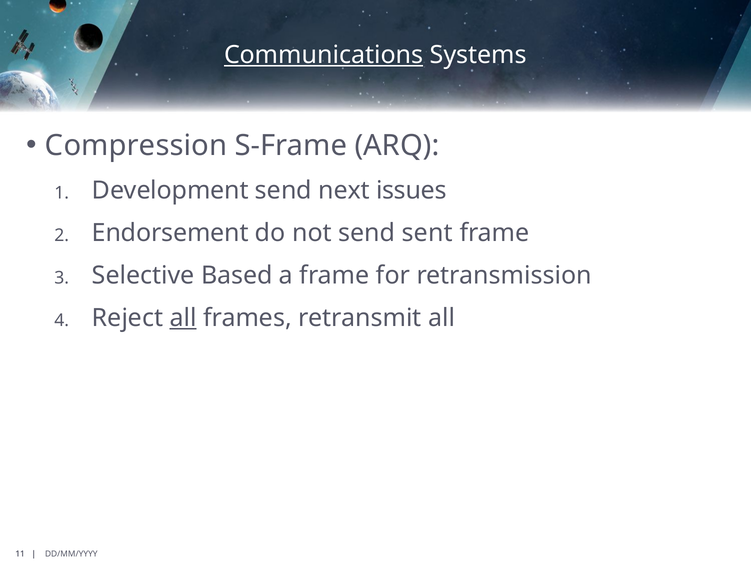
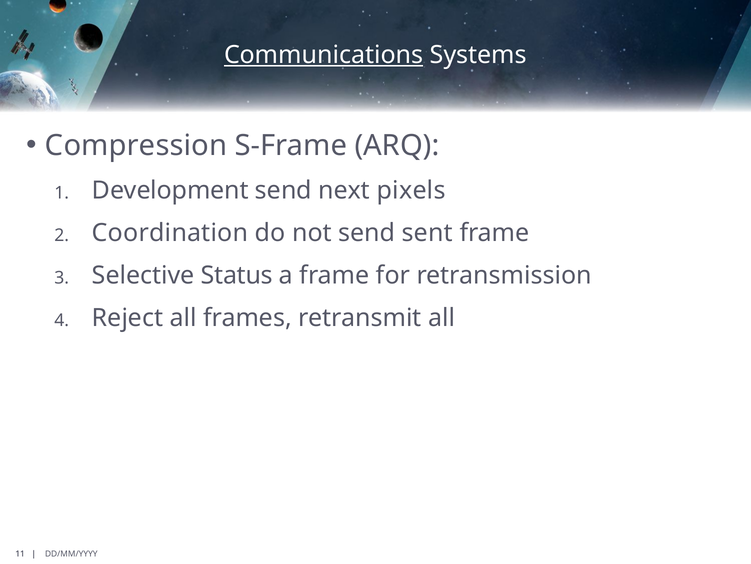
issues: issues -> pixels (411, 190)
Endorsement: Endorsement -> Coordination (170, 233)
Based: Based -> Status (237, 275)
all underline: present -> none (183, 318)
